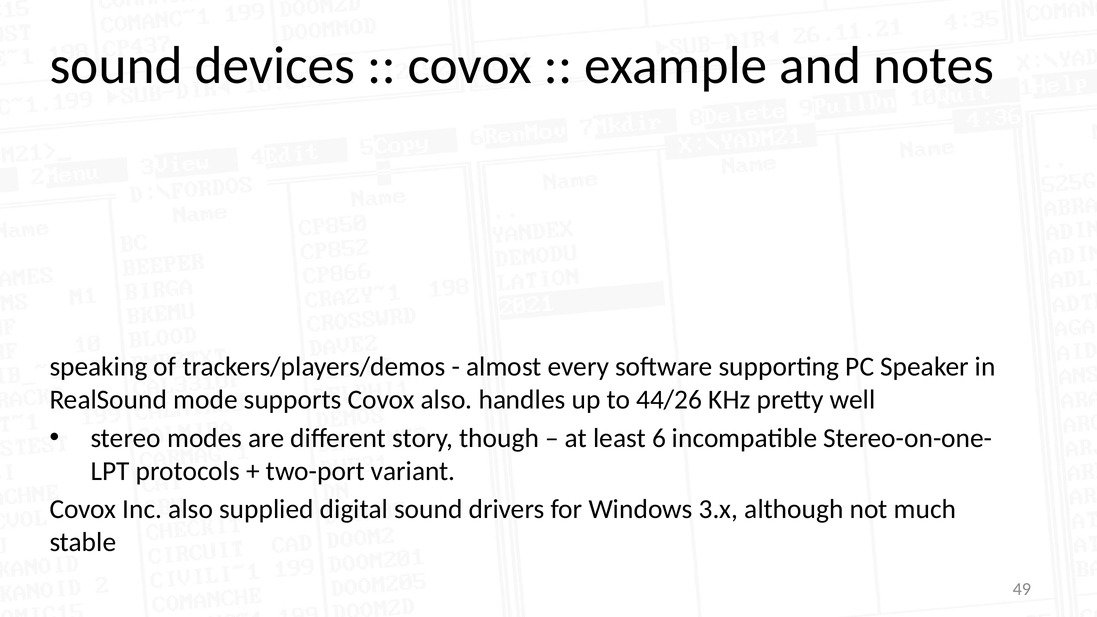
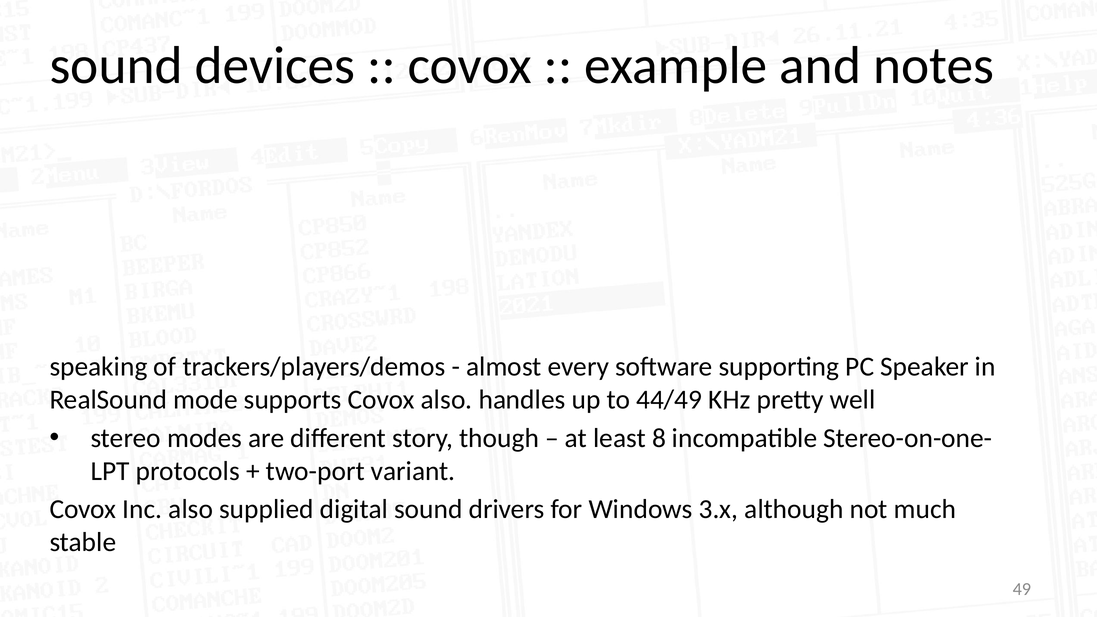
44/26: 44/26 -> 44/49 (669, 400)
6: 6 -> 8 (659, 438)
